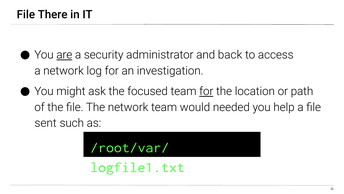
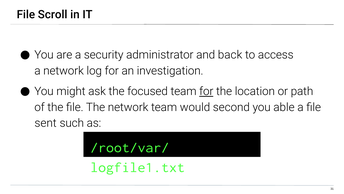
There: There -> Scroll (53, 15)
are underline: present -> none (64, 55)
needed: needed -> second (231, 107)
help: help -> able (284, 107)
